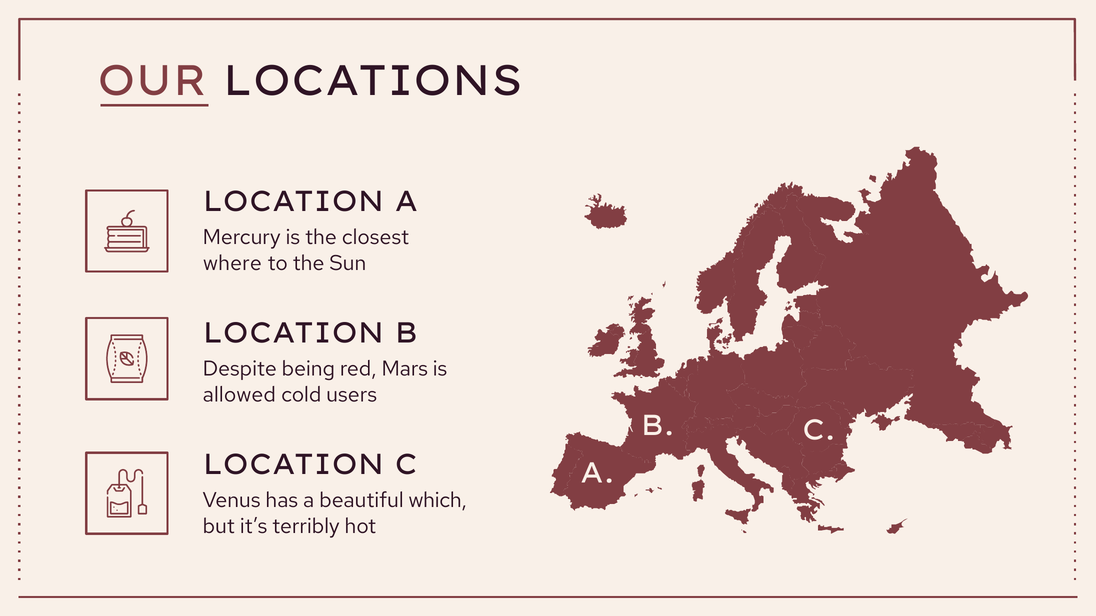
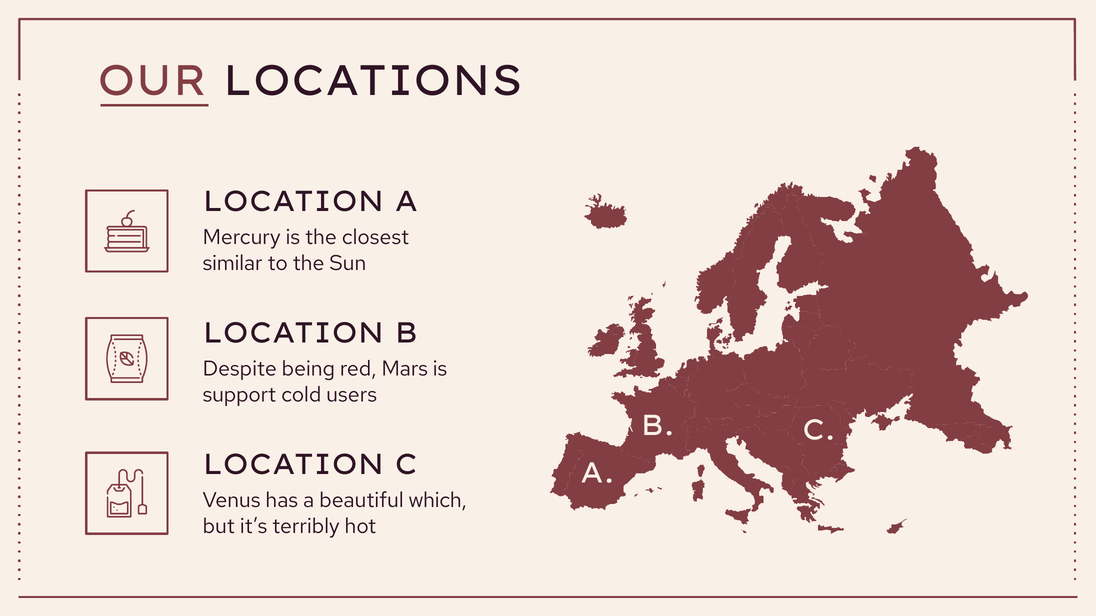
where: where -> similar (233, 263)
allowed: allowed -> support (239, 395)
